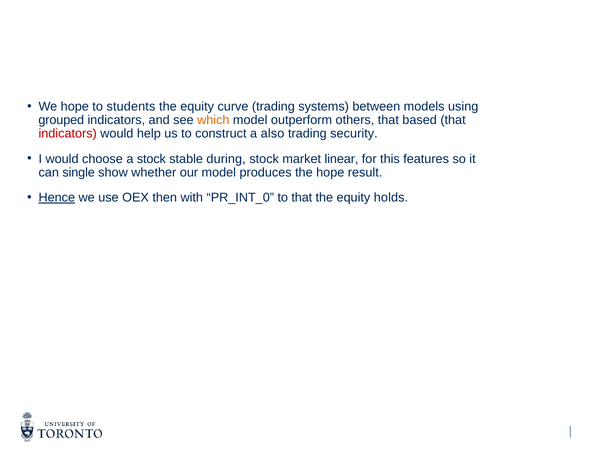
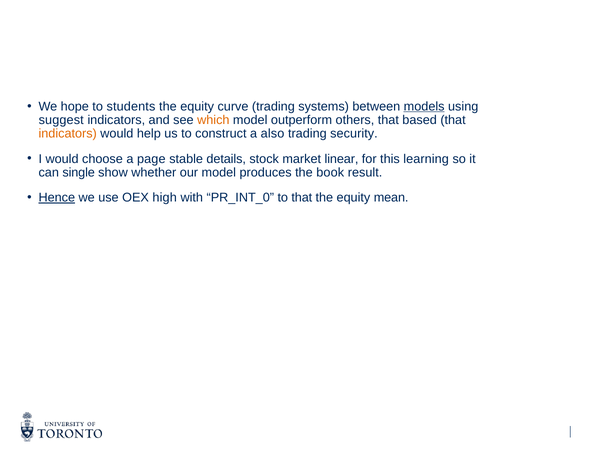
models underline: none -> present (424, 106)
grouped: grouped -> suggest (61, 120)
indicators colour: red -> orange (68, 134)
a stock: stock -> page (151, 159)
during: during -> details (226, 159)
features: features -> learning (426, 159)
the hope: hope -> book (330, 173)
then: then -> high (165, 198)
holds: holds -> mean (391, 198)
